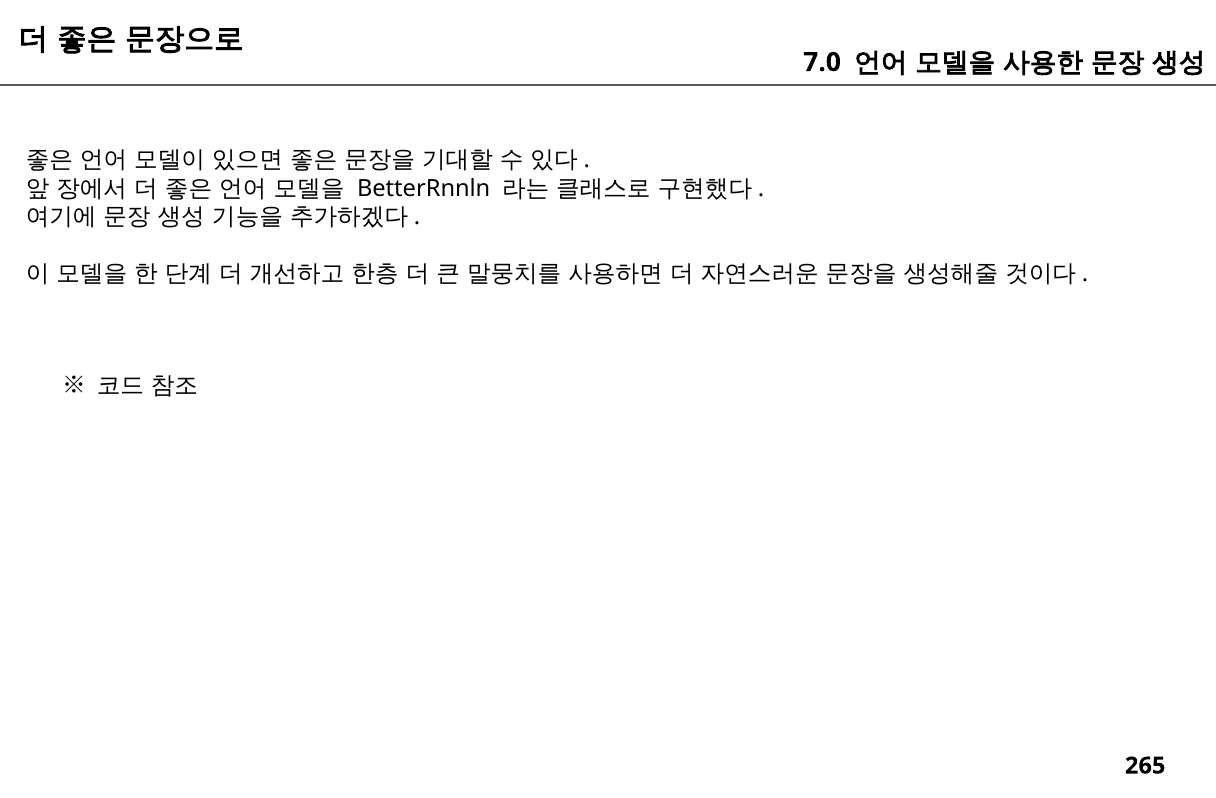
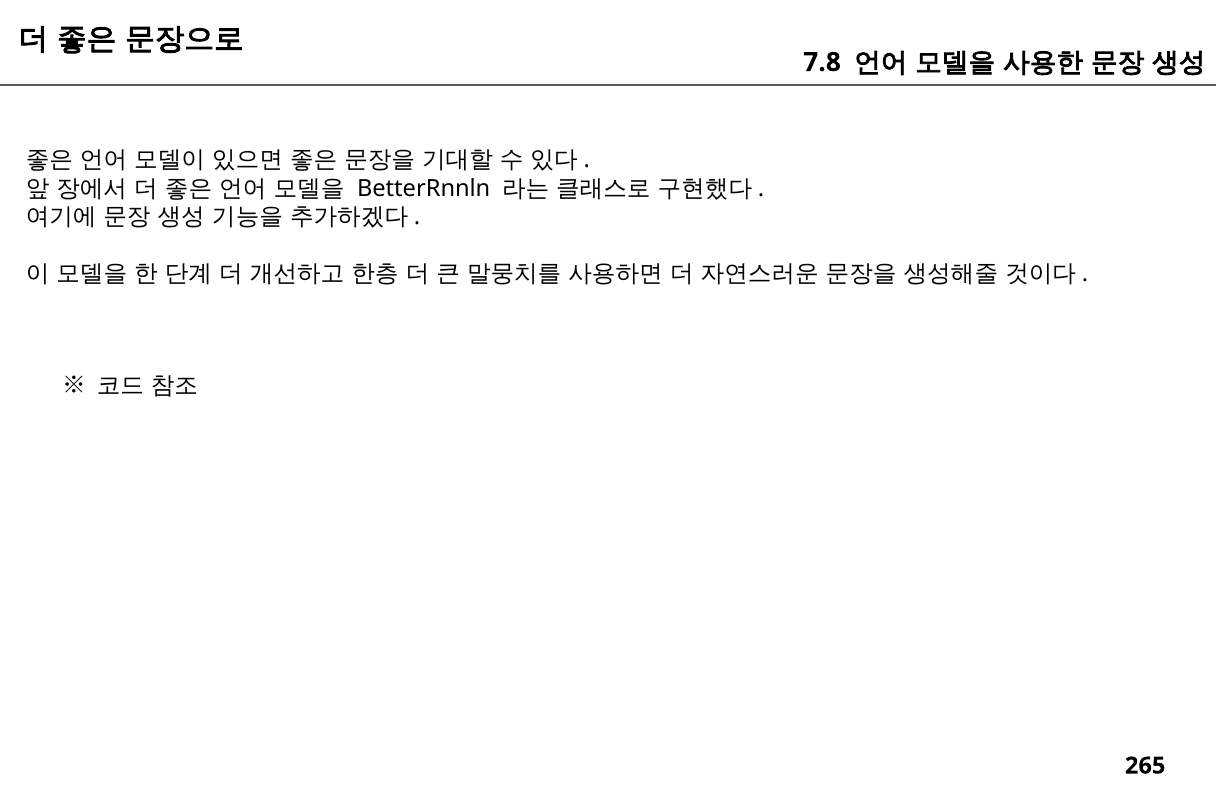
7.0: 7.0 -> 7.8 (822, 62)
